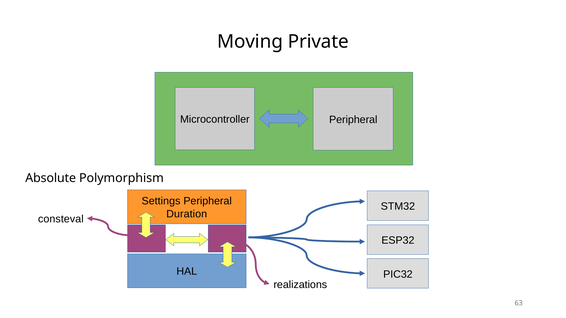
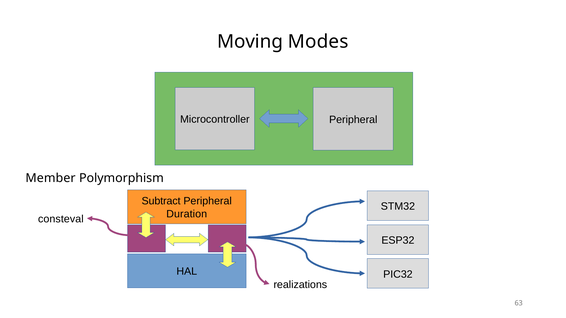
Private: Private -> Modes (318, 42)
Absolute: Absolute -> Member (51, 178)
Settings: Settings -> Subtract (161, 201)
